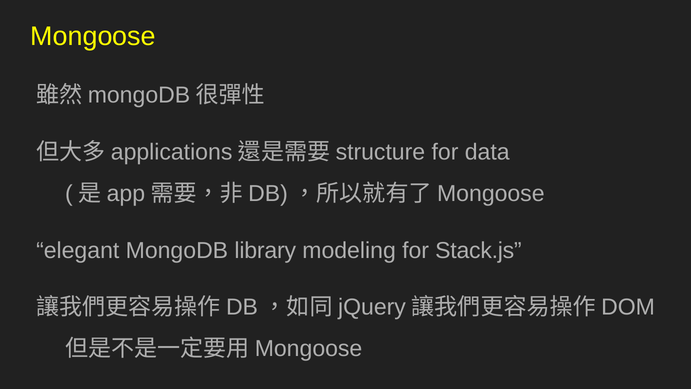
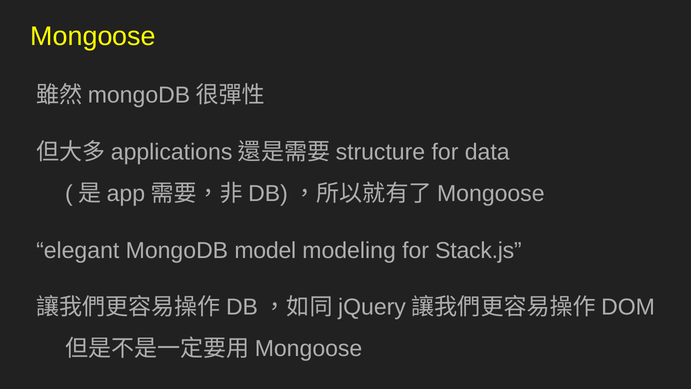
library: library -> model (265, 250)
